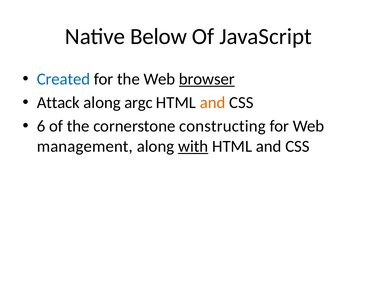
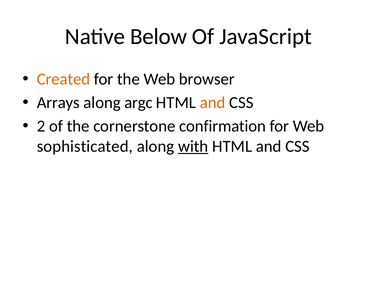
Created colour: blue -> orange (63, 79)
browser underline: present -> none (207, 79)
Attack: Attack -> Arrays (58, 103)
6: 6 -> 2 (41, 126)
constructing: constructing -> confirmation (223, 126)
management: management -> sophisticated (85, 146)
